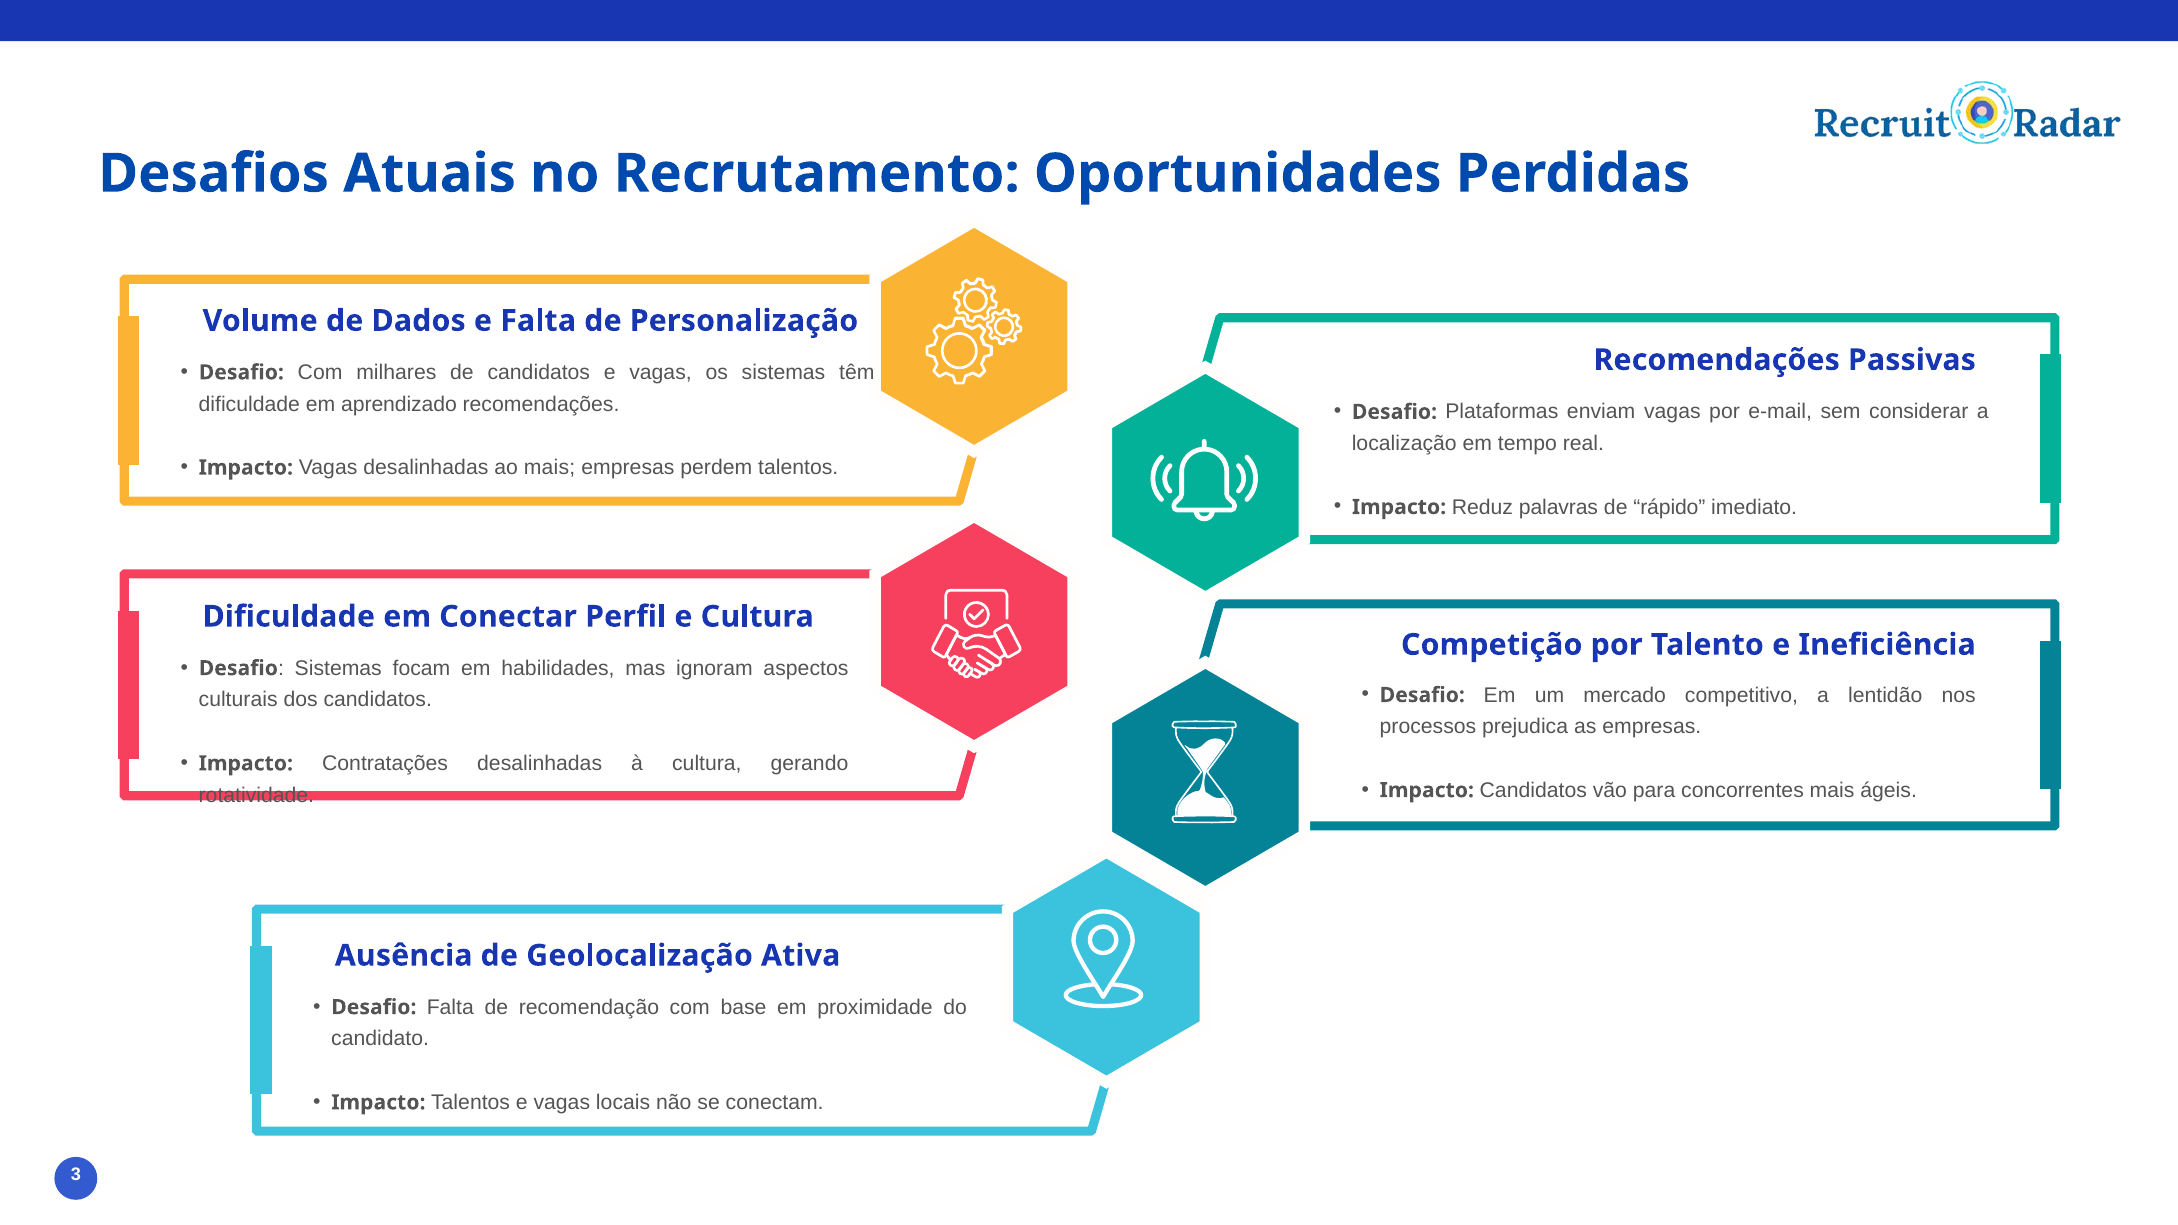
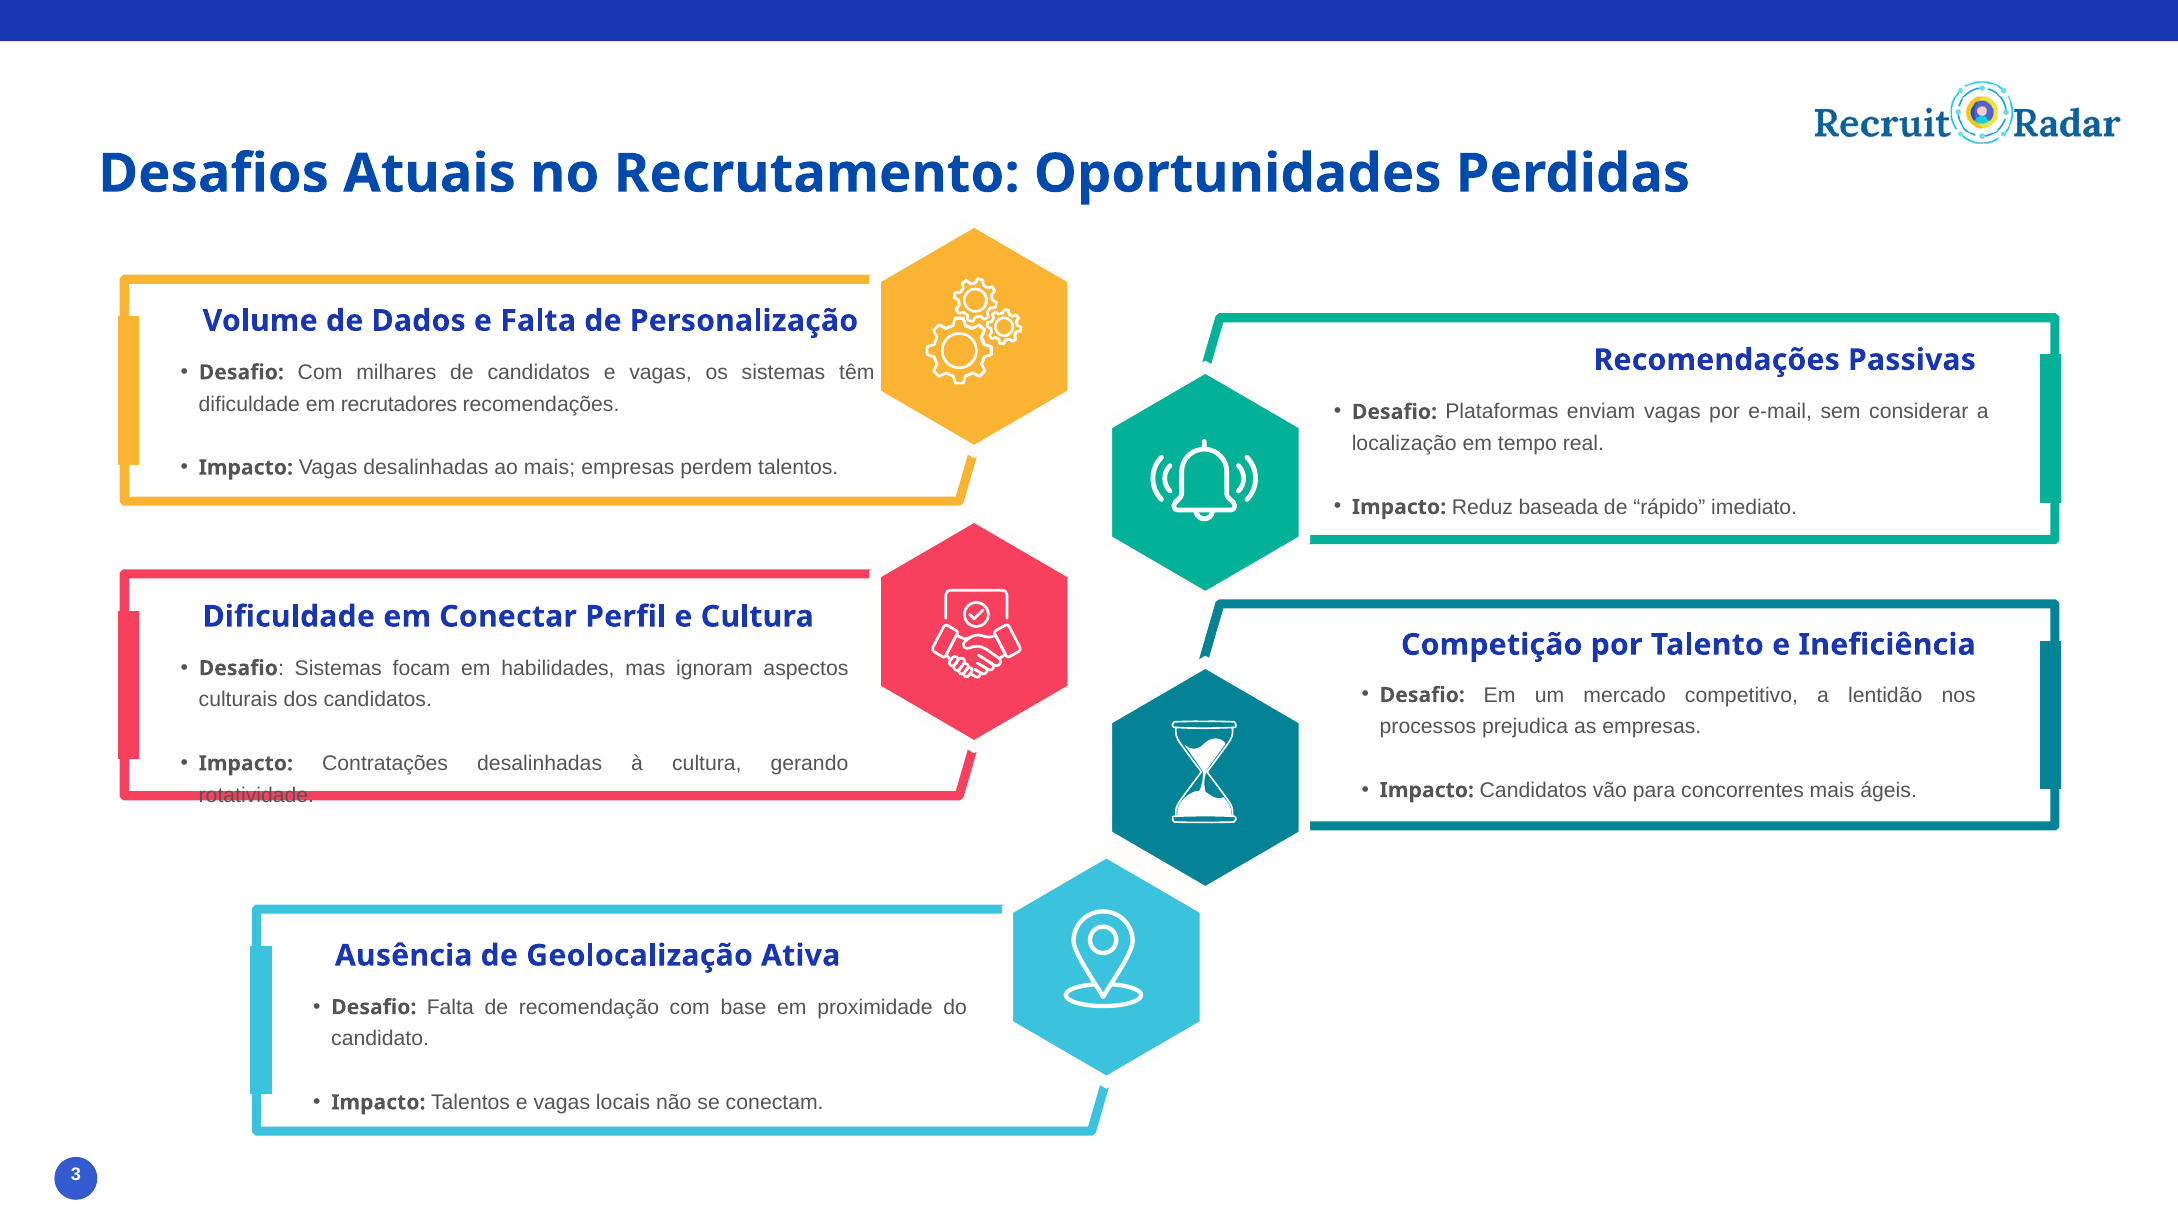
aprendizado: aprendizado -> recrutadores (399, 404)
palavras: palavras -> baseada (1559, 507)
